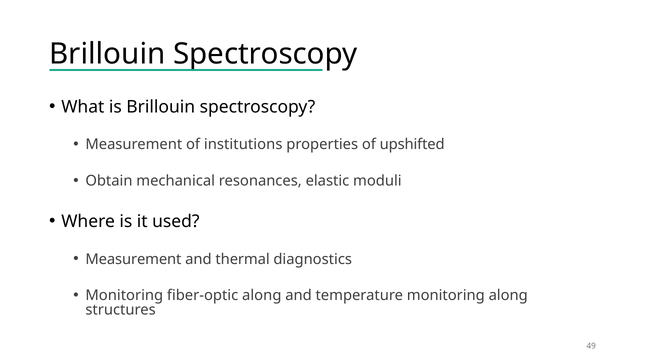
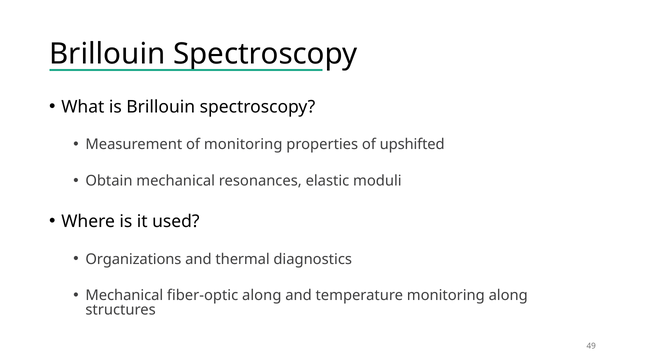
of institutions: institutions -> monitoring (243, 145)
Measurement: Measurement -> Organizations (133, 259)
Monitoring: Monitoring -> Mechanical (124, 295)
